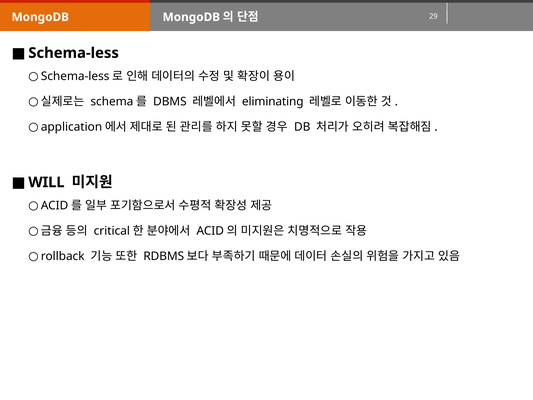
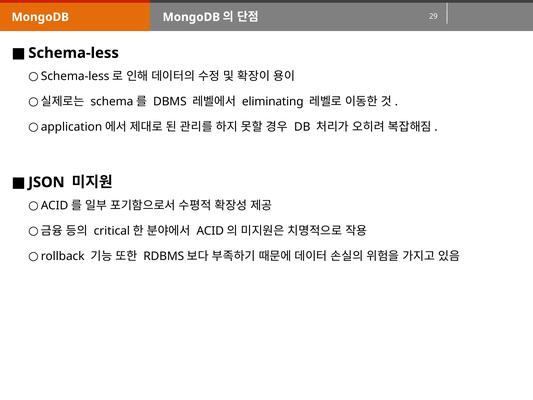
WILL: WILL -> JSON (46, 182)
